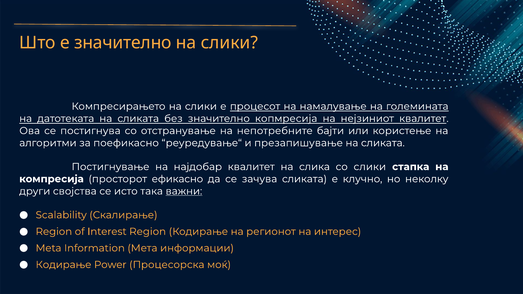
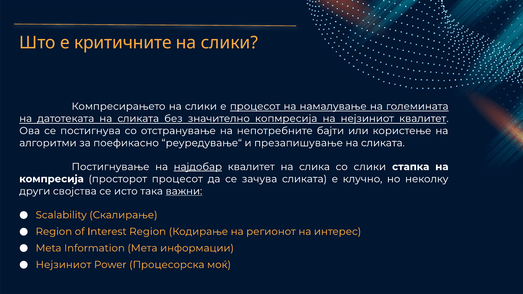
е значително: значително -> критичните (123, 43)
најдобар underline: none -> present (198, 167)
просторот ефикасно: ефикасно -> процесот (177, 179)
Кодирање: Кодирање -> Нејзиниот (63, 265)
